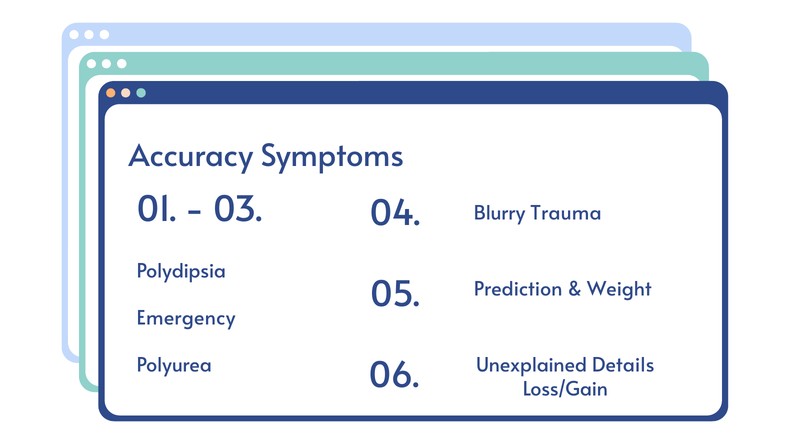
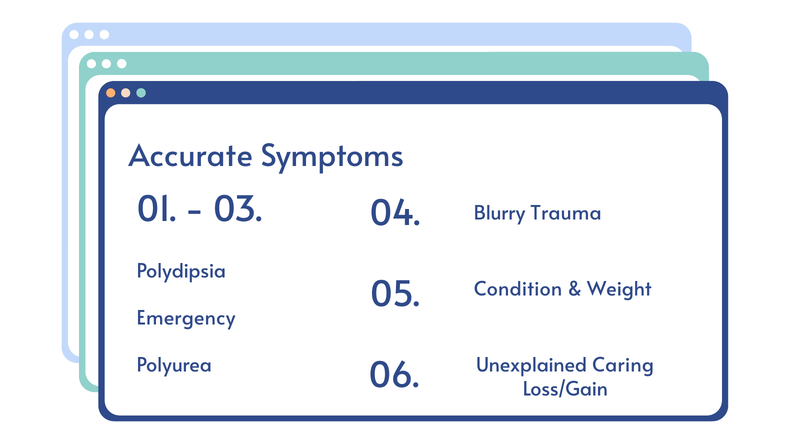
Accuracy: Accuracy -> Accurate (191, 156)
Prediction: Prediction -> Condition (518, 290)
Details: Details -> Caring (623, 366)
